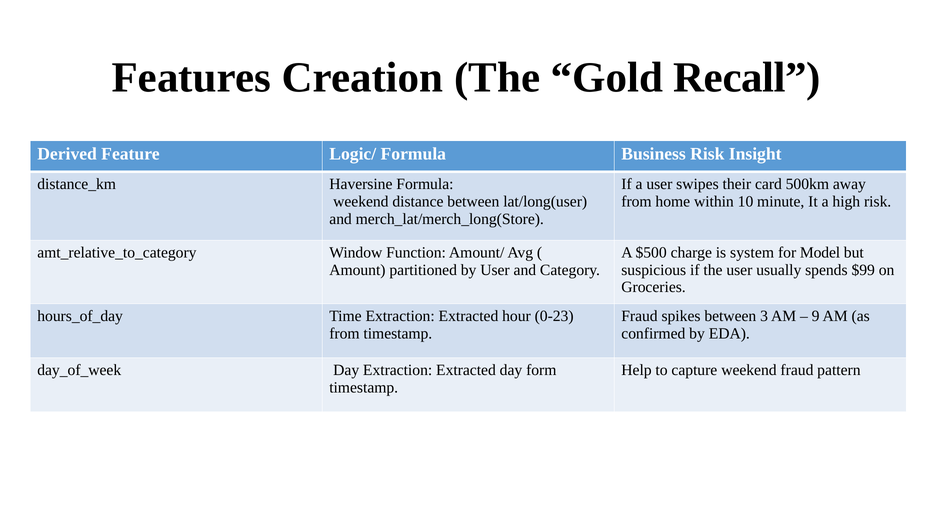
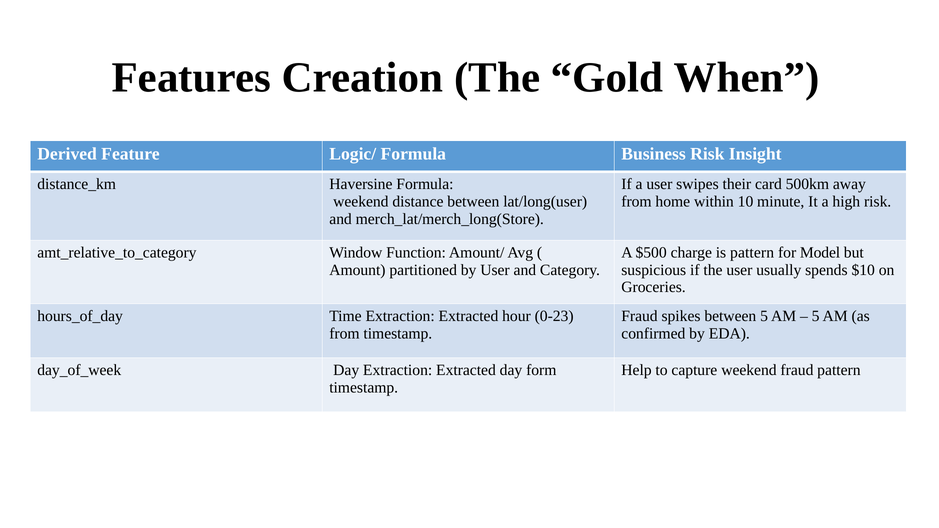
Recall: Recall -> When (747, 78)
is system: system -> pattern (752, 253)
$99: $99 -> $10 (863, 270)
between 3: 3 -> 5 (764, 316)
9: 9 -> 5 (816, 316)
